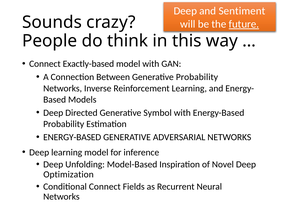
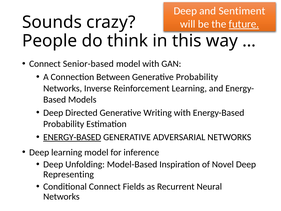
Exactly-based: Exactly-based -> Senior-based (88, 64)
Symbol: Symbol -> Writing (158, 113)
ENERGY-BASED underline: none -> present (72, 137)
Optimization: Optimization -> Representing (69, 174)
